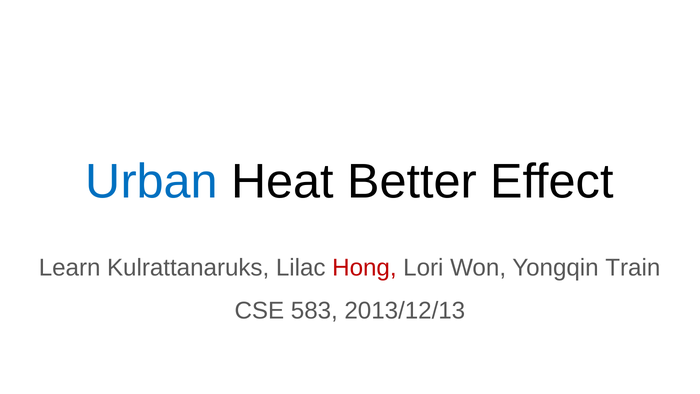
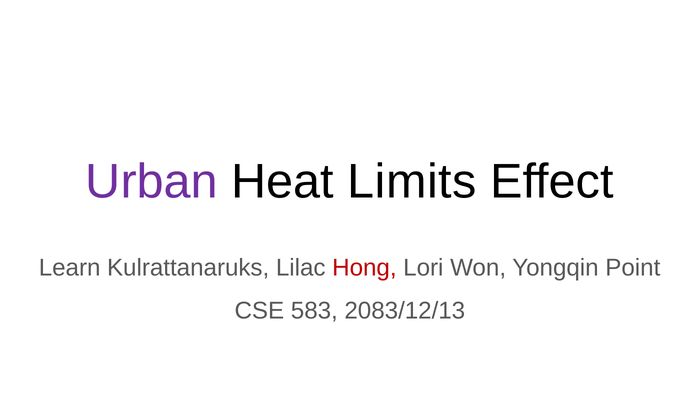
Urban colour: blue -> purple (152, 181)
Better: Better -> Limits (412, 181)
Train: Train -> Point (633, 267)
2013/12/13: 2013/12/13 -> 2083/12/13 (405, 311)
